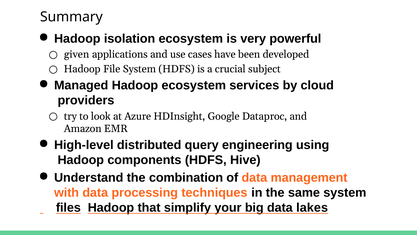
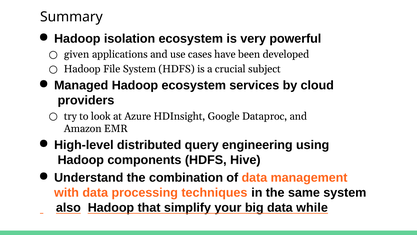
files: files -> also (68, 207)
lakes: lakes -> while (312, 207)
